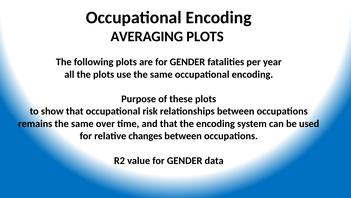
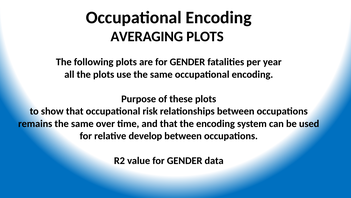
changes: changes -> develop (145, 136)
